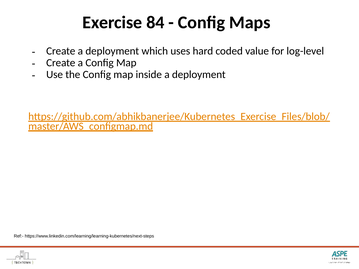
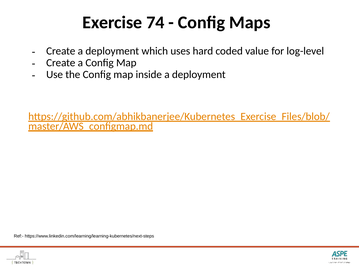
84: 84 -> 74 (155, 22)
